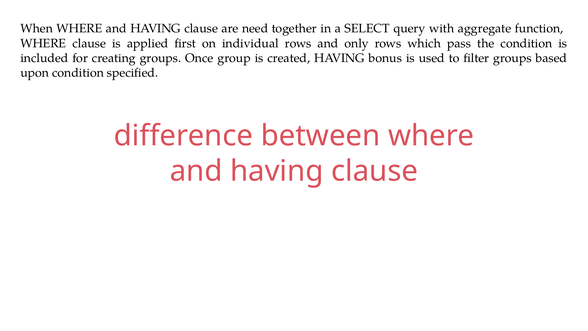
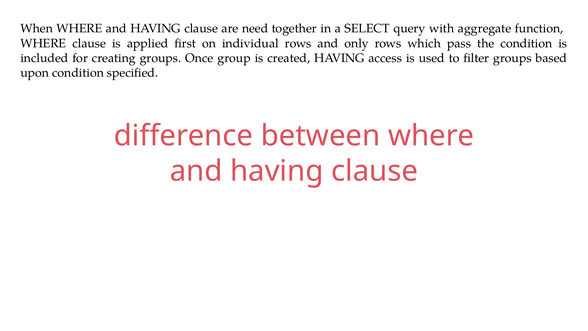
bonus: bonus -> access (385, 58)
